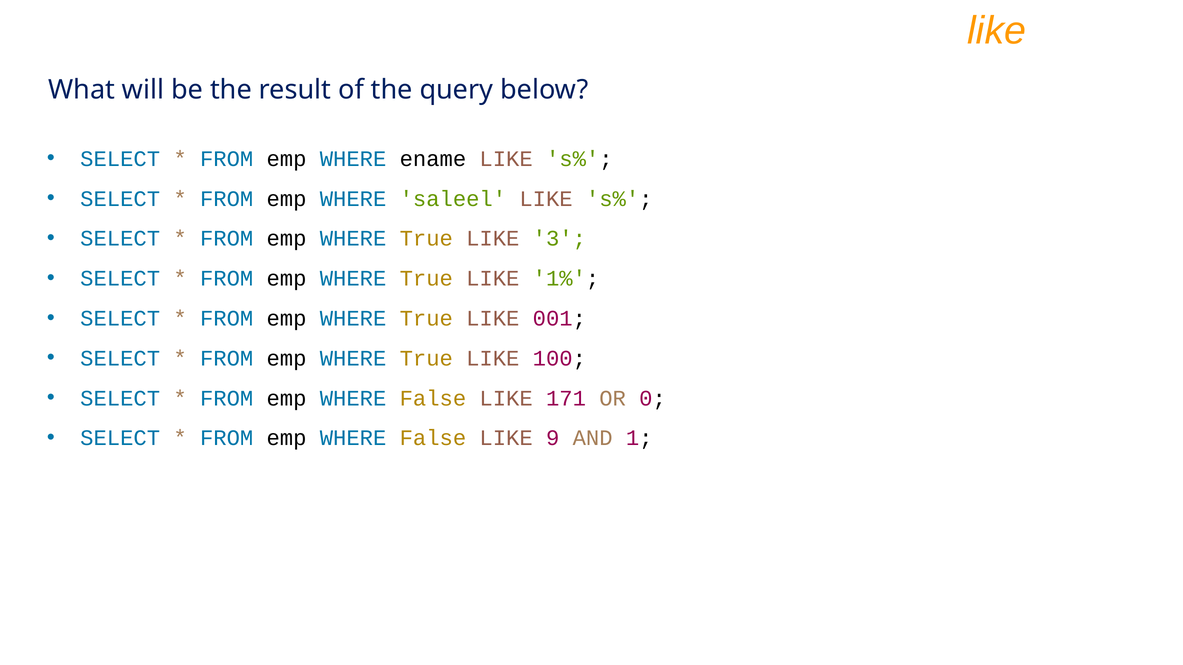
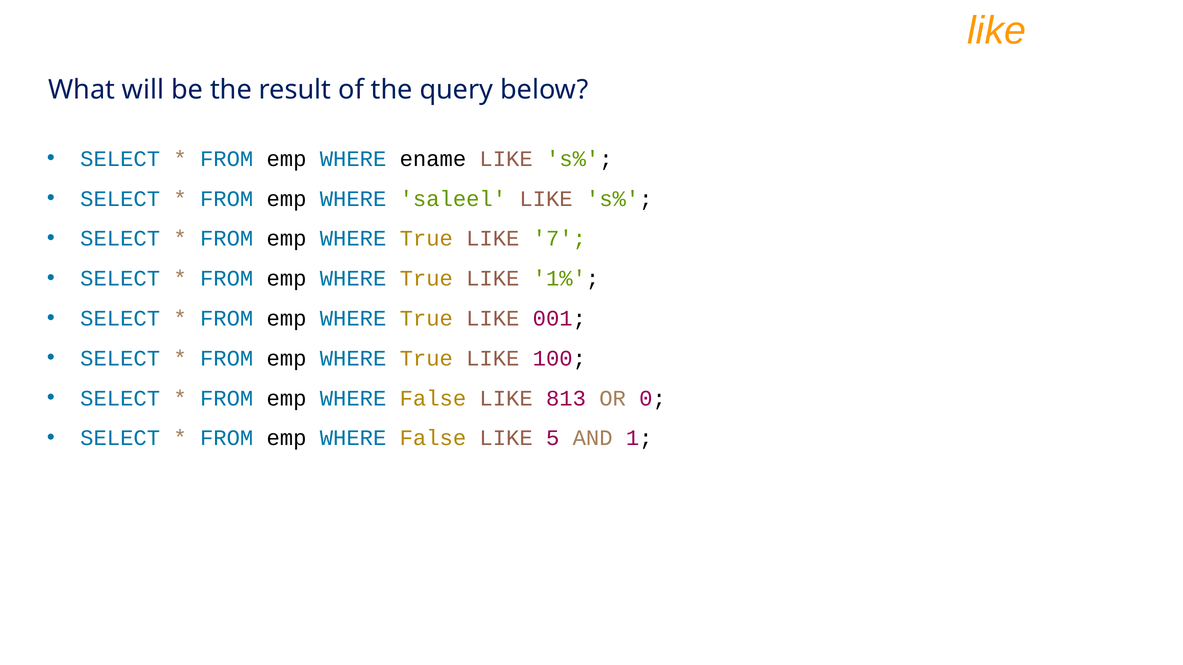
3: 3 -> 7 (559, 239)
171: 171 -> 813 (566, 399)
9: 9 -> 5 (553, 438)
